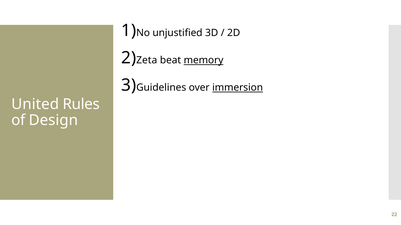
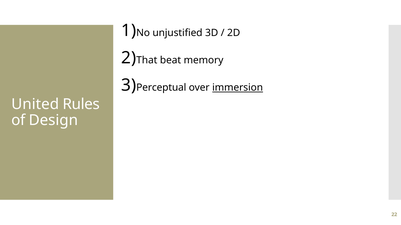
Zeta: Zeta -> That (147, 60)
memory underline: present -> none (204, 60)
Guidelines: Guidelines -> Perceptual (161, 88)
